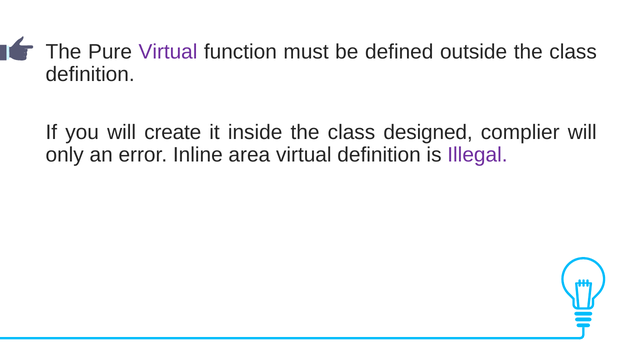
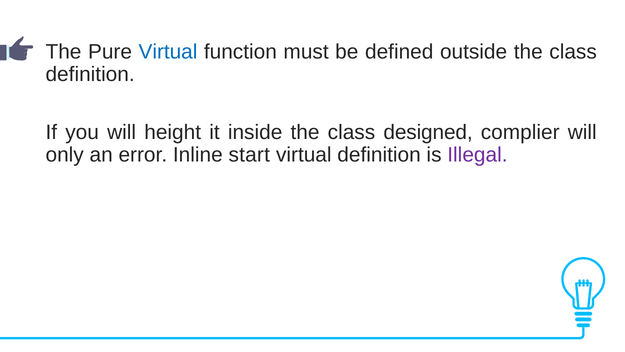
Virtual colour: purple -> blue (168, 52)
create: create -> height (173, 132)
area: area -> start (249, 155)
